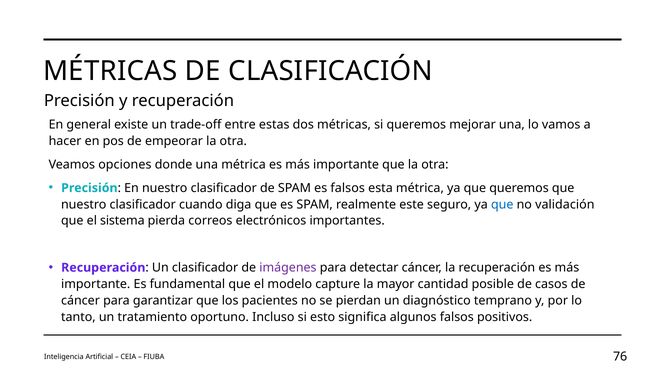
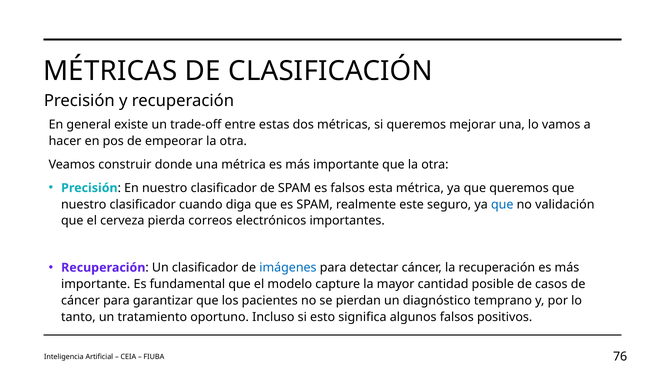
opciones: opciones -> construir (125, 165)
sistema: sistema -> cerveza (122, 221)
imágenes colour: purple -> blue (288, 268)
